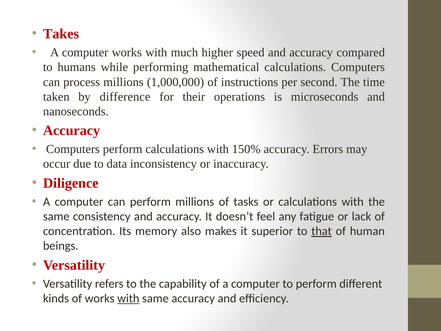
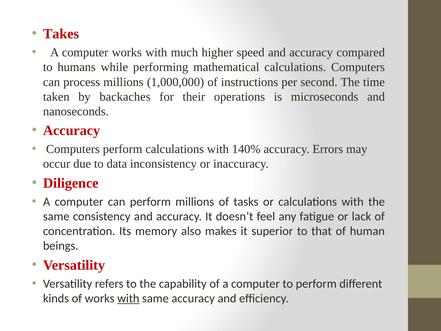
difference: difference -> backaches (125, 97)
150%: 150% -> 140% (246, 149)
that underline: present -> none (322, 231)
